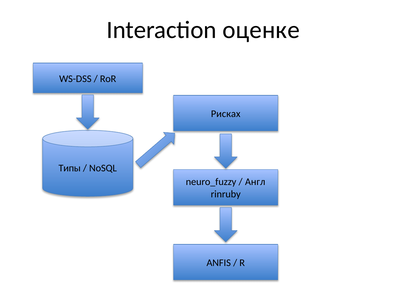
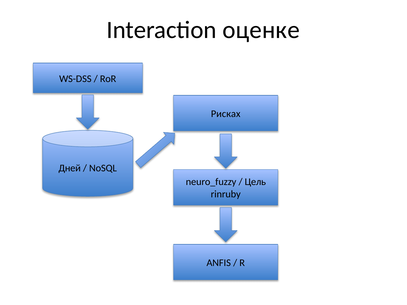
Типы: Типы -> Дней (70, 168)
Англ: Англ -> Цель (255, 182)
